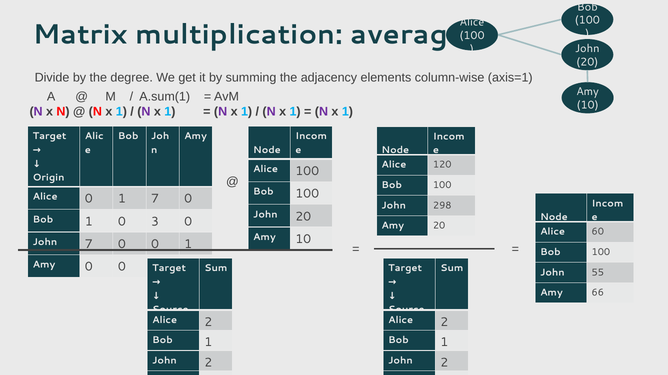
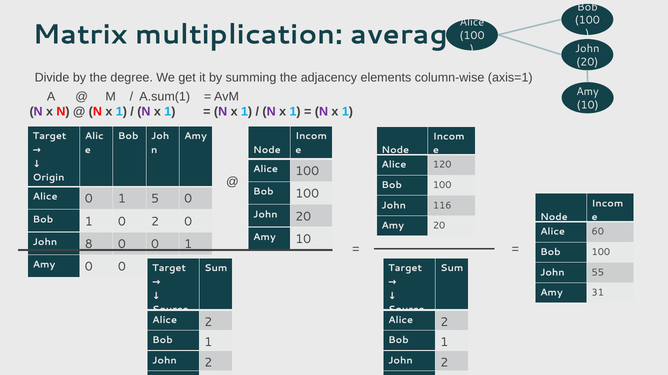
1 7: 7 -> 5 (155, 199)
298: 298 -> 116 (442, 206)
0 3: 3 -> 2 (155, 222)
John 7: 7 -> 8 (89, 245)
66: 66 -> 31 (598, 293)
